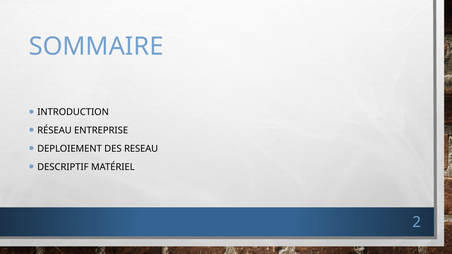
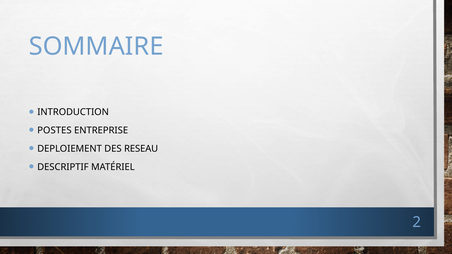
RÉSEAU: RÉSEAU -> POSTES (54, 131)
